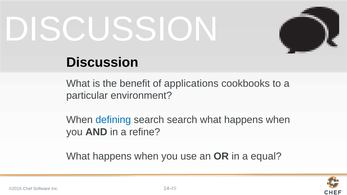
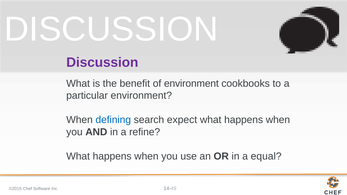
Discussion colour: black -> purple (102, 62)
of applications: applications -> environment (191, 84)
search search: search -> expect (182, 120)
